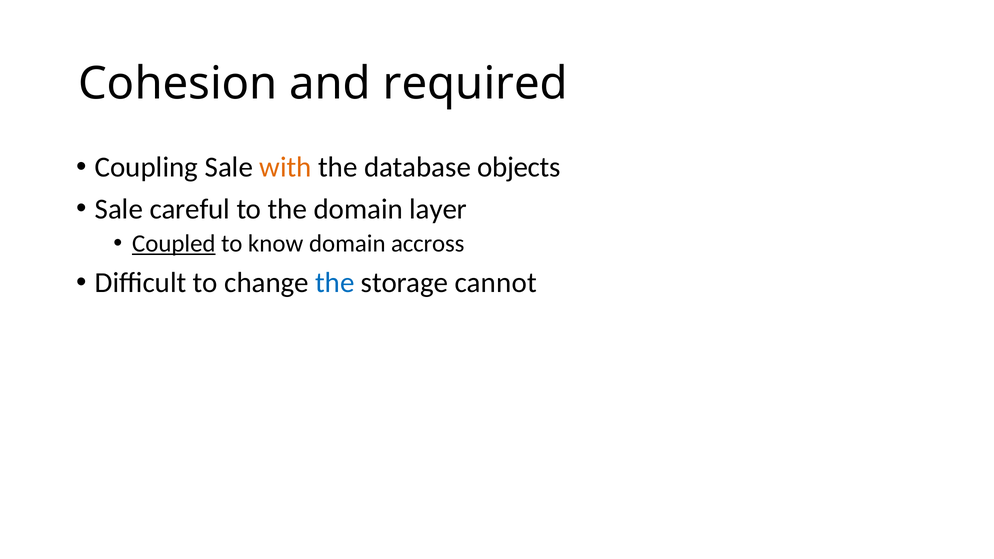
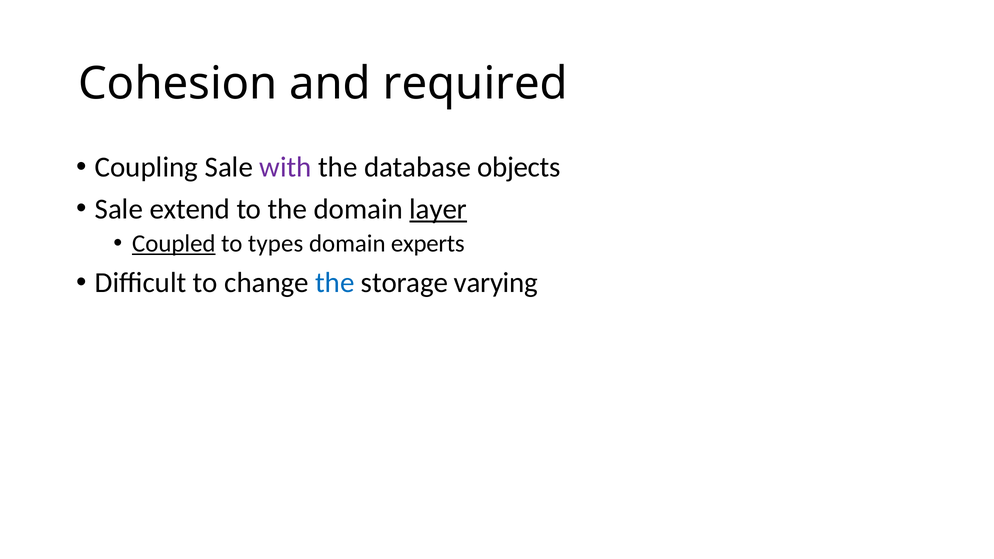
with colour: orange -> purple (286, 167)
careful: careful -> extend (190, 209)
layer underline: none -> present (438, 209)
know: know -> types (276, 243)
accross: accross -> experts (428, 243)
cannot: cannot -> varying (496, 283)
